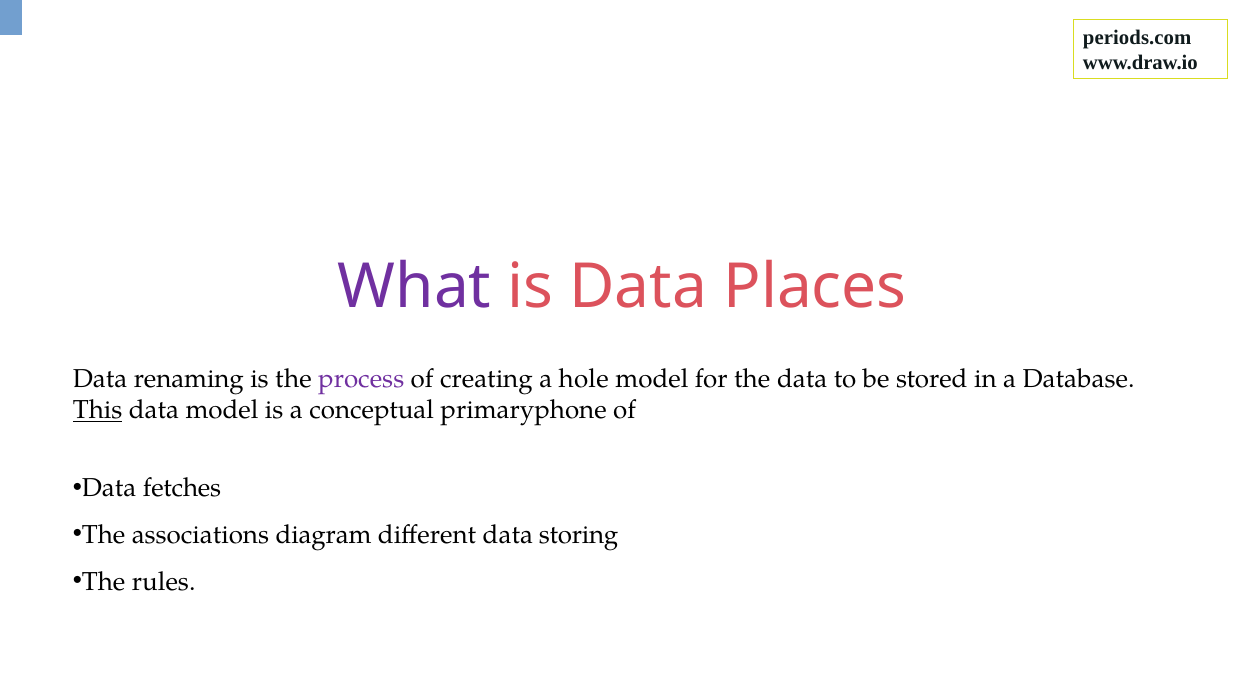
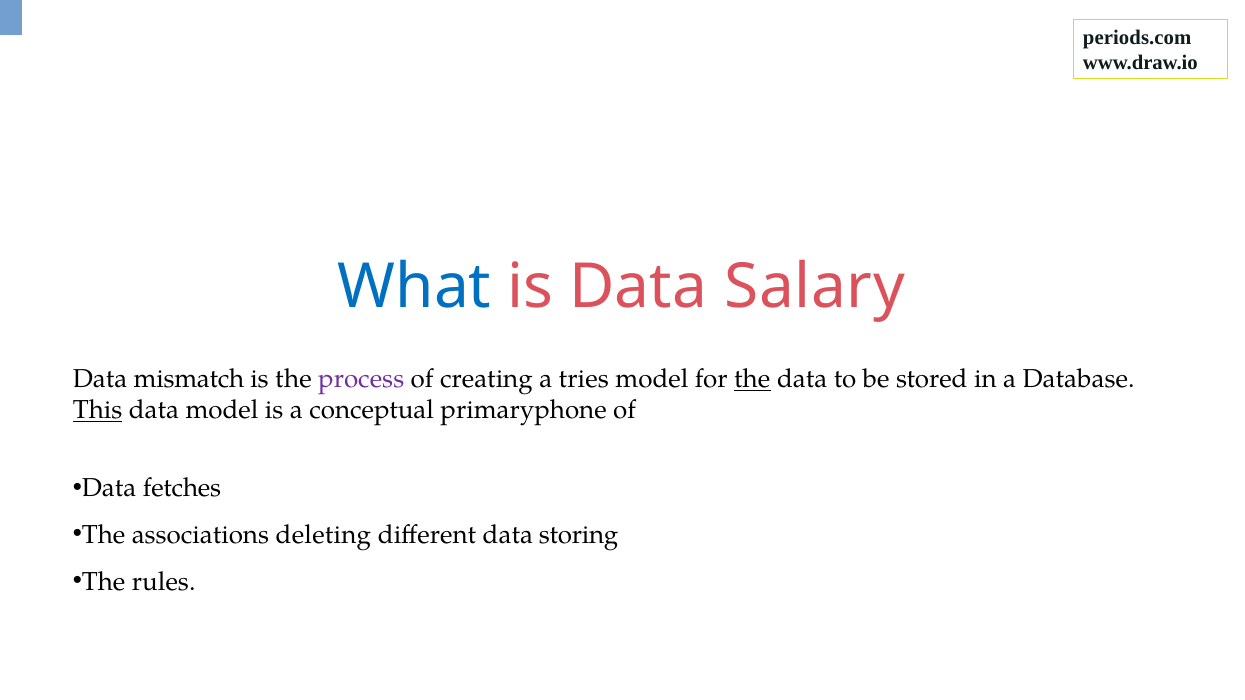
What colour: purple -> blue (415, 287)
Places: Places -> Salary (815, 287)
renaming: renaming -> mismatch (189, 379)
hole: hole -> tries (584, 379)
the underline: none -> present (752, 379)
diagram: diagram -> deleting (323, 535)
